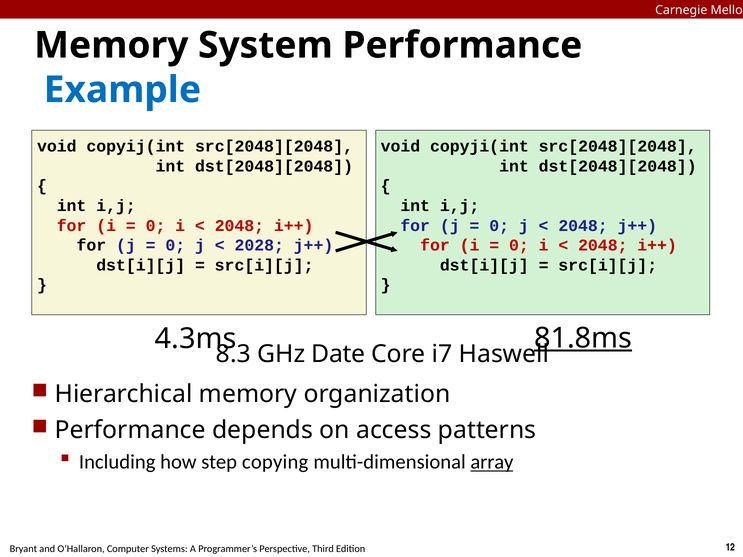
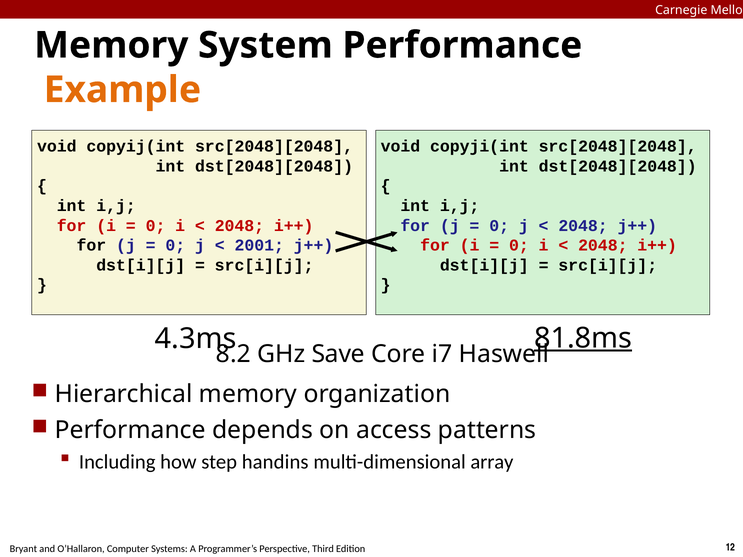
Example colour: blue -> orange (122, 90)
2028: 2028 -> 2001 (259, 246)
8.3: 8.3 -> 8.2 (233, 354)
Date: Date -> Save (338, 354)
copying: copying -> handins (275, 462)
array underline: present -> none (492, 462)
